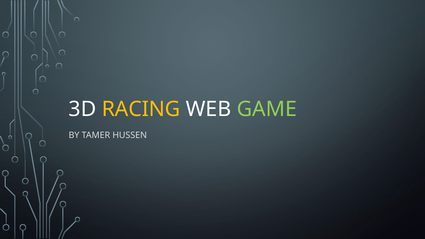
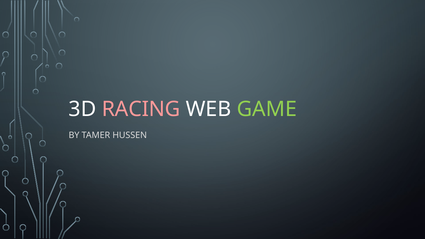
RACING colour: yellow -> pink (141, 109)
